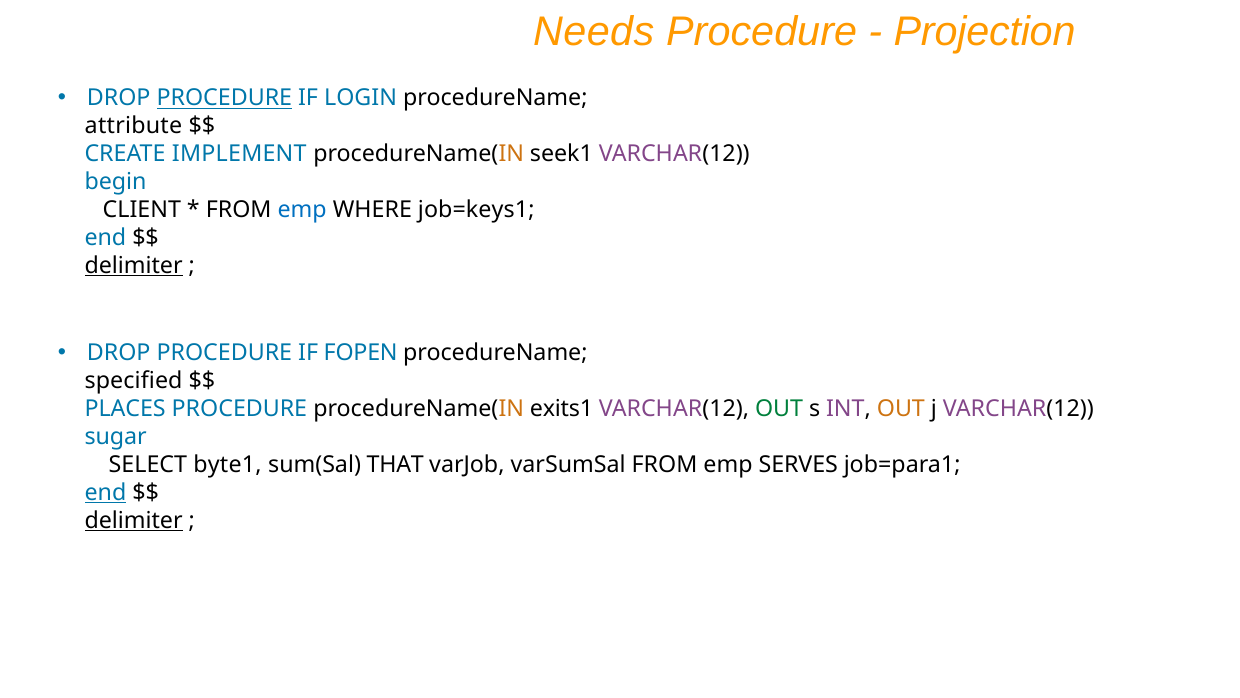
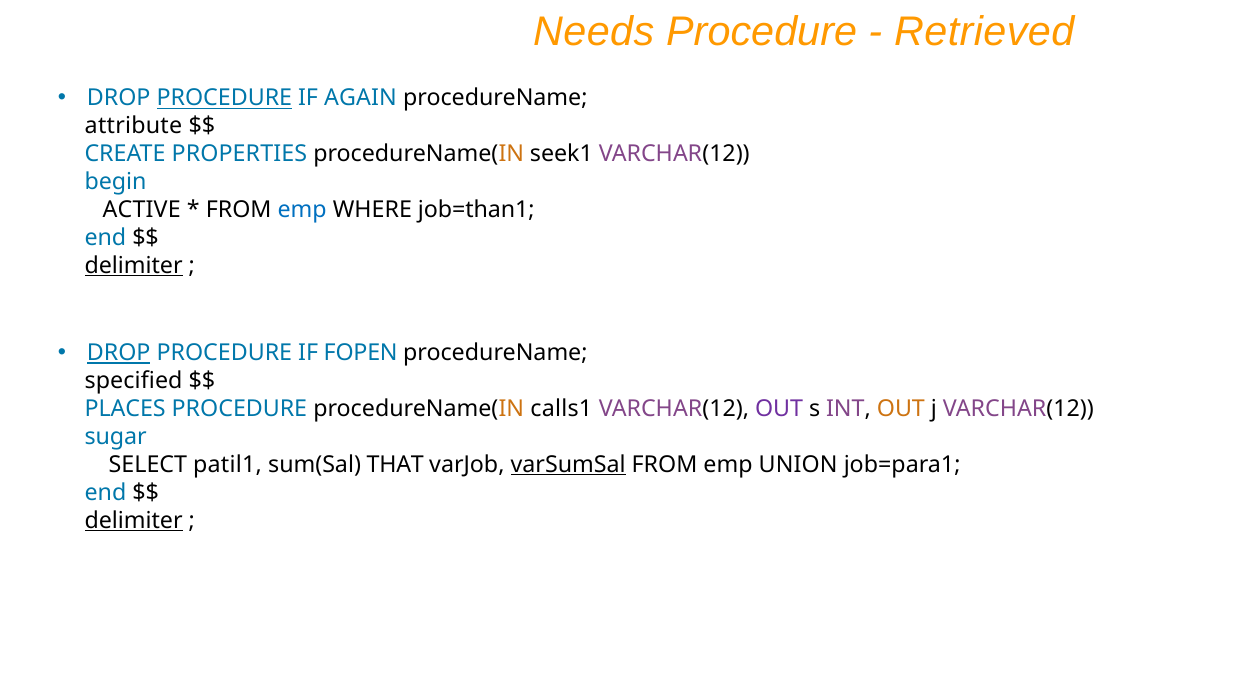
Projection: Projection -> Retrieved (984, 32)
LOGIN: LOGIN -> AGAIN (360, 98)
IMPLEMENT: IMPLEMENT -> PROPERTIES (239, 154)
CLIENT: CLIENT -> ACTIVE (142, 210)
job=keys1: job=keys1 -> job=than1 (476, 210)
DROP underline: none -> present (119, 353)
exits1: exits1 -> calls1 (561, 408)
OUT colour: green -> purple (779, 408)
byte1: byte1 -> patil1 (227, 464)
varSumSal underline: none -> present (568, 464)
SERVES: SERVES -> UNION (798, 464)
end underline: present -> none (105, 492)
